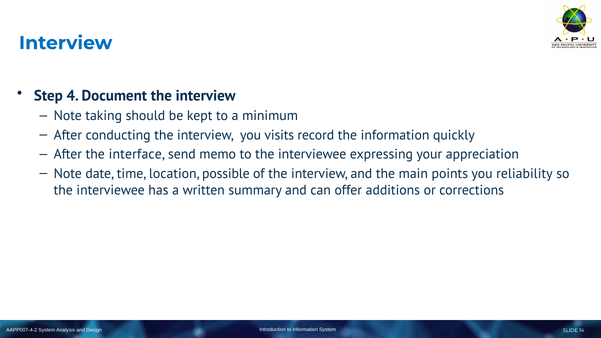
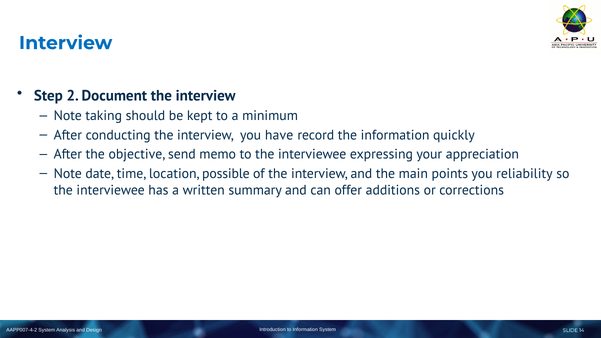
4: 4 -> 2 (73, 96)
visits: visits -> have (279, 135)
interface: interface -> objective (137, 154)
